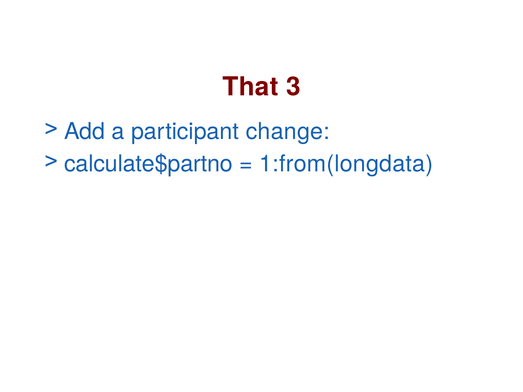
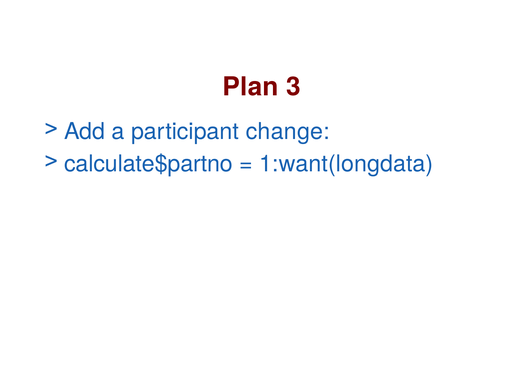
That: That -> Plan (250, 87)
1:from(longdata: 1:from(longdata -> 1:want(longdata (346, 164)
